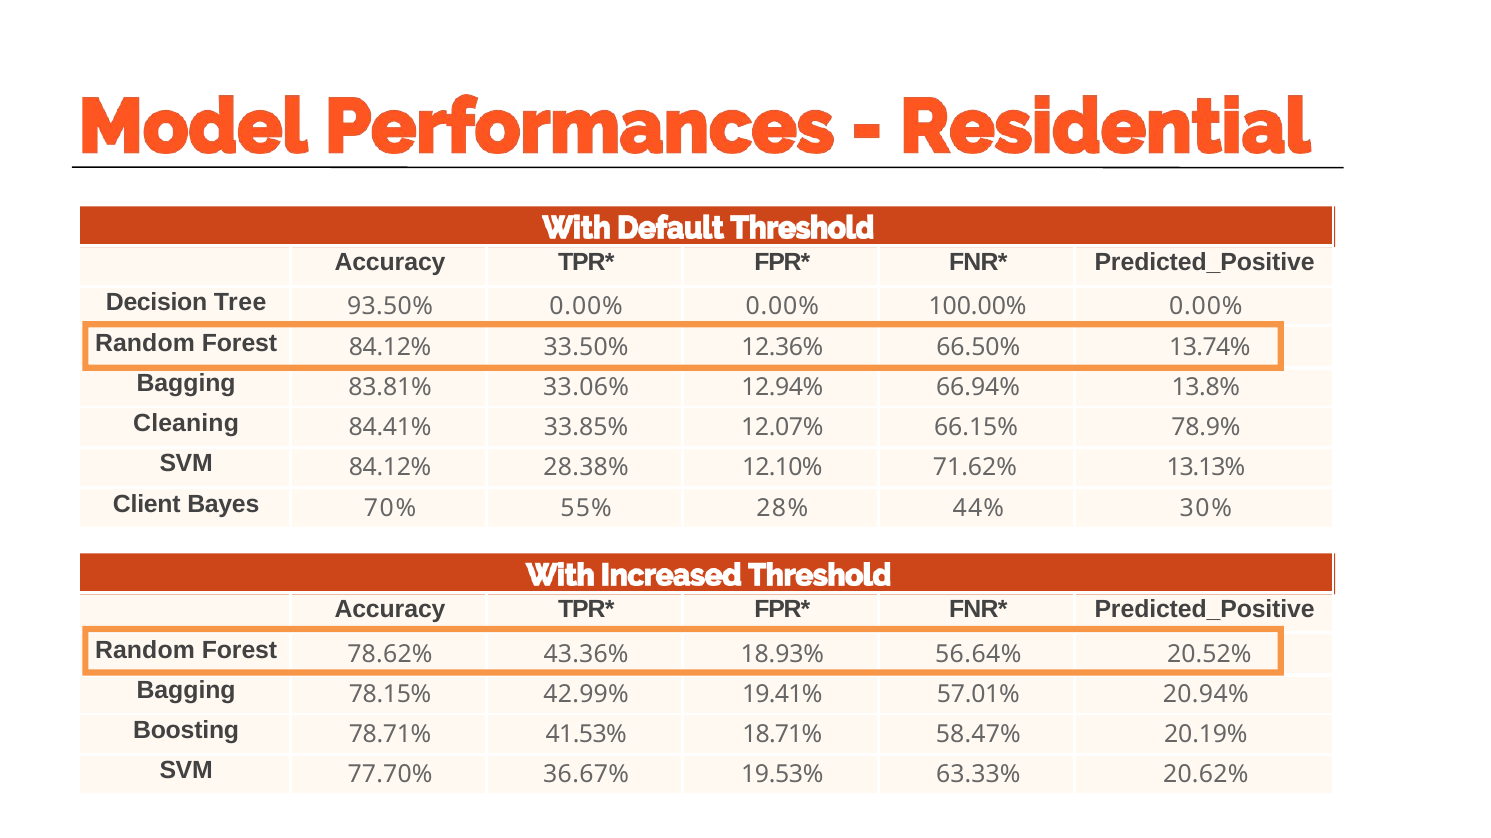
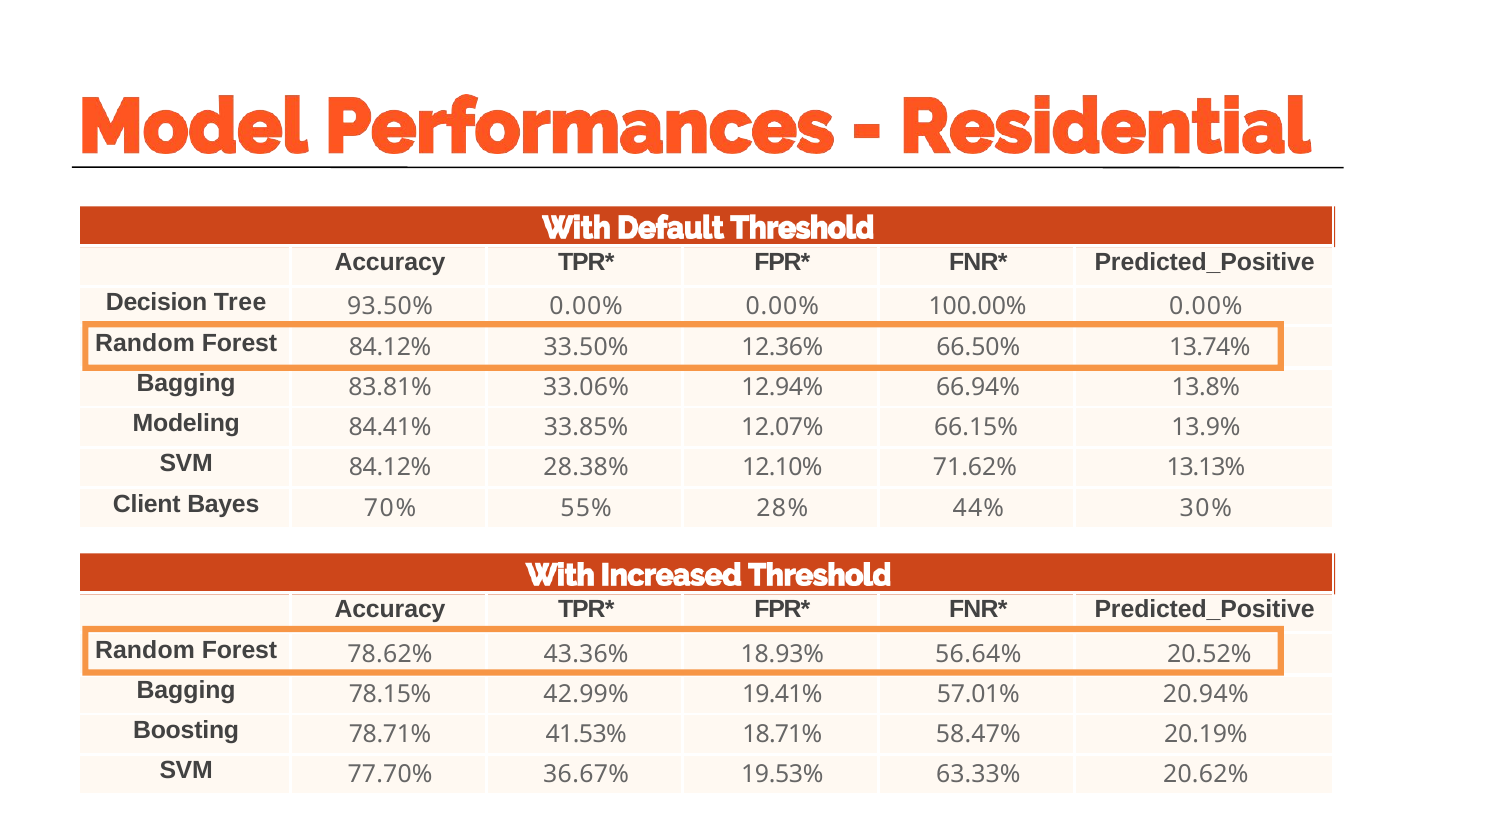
Cleaning: Cleaning -> Modeling (186, 424)
78.9%: 78.9% -> 13.9% (1206, 428)
